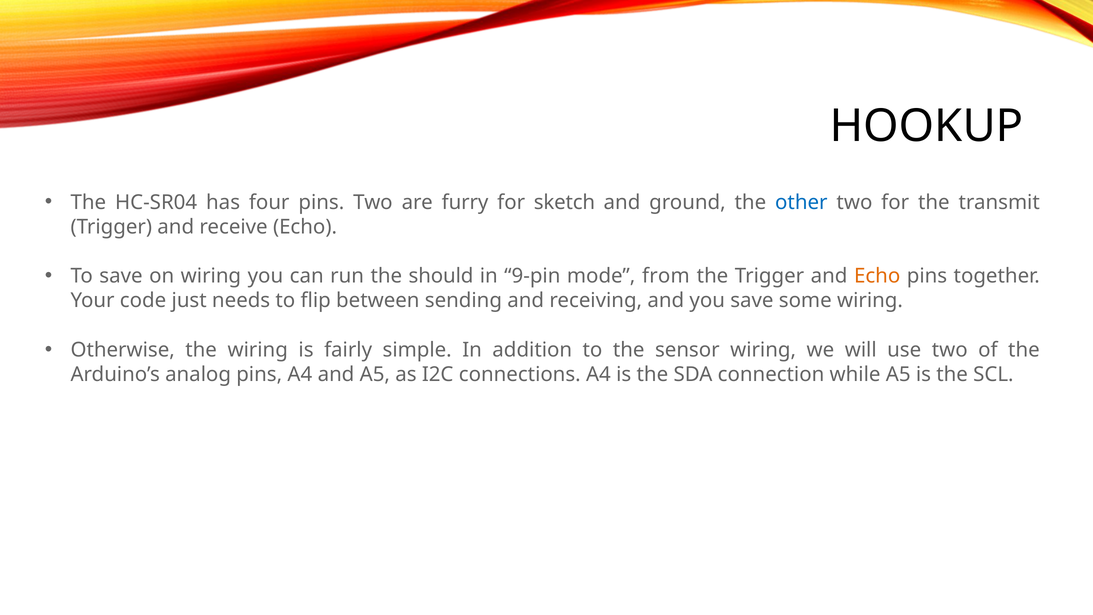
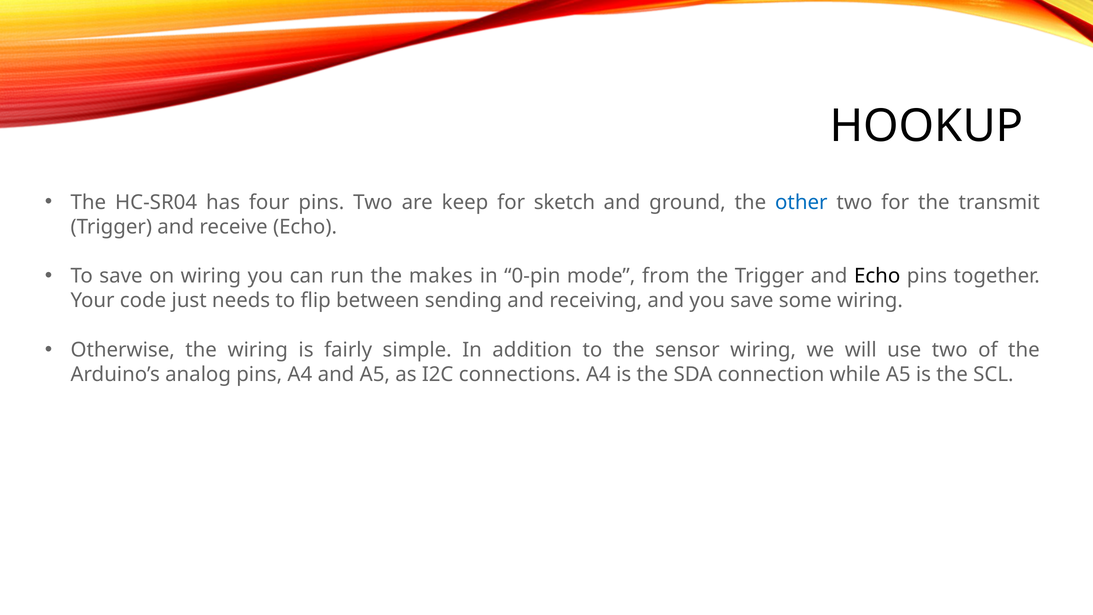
furry: furry -> keep (465, 202)
should: should -> makes (441, 276)
9-pin: 9-pin -> 0-pin (532, 276)
Echo colour: orange -> black (877, 276)
